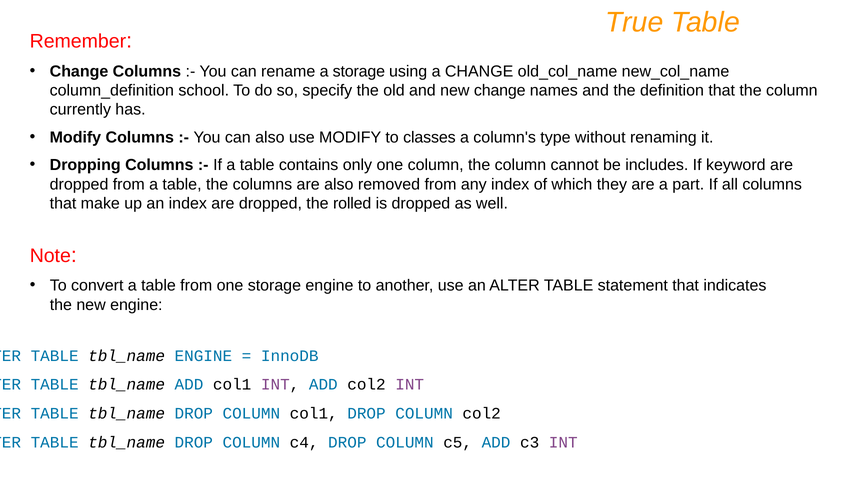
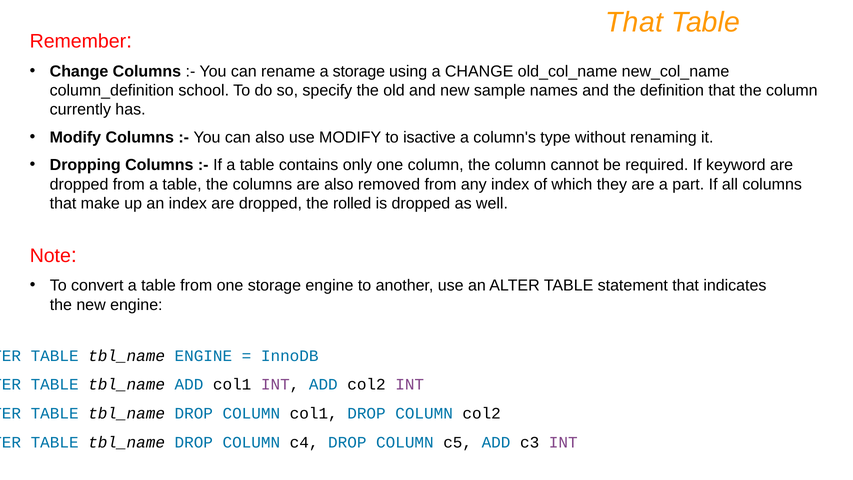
True: True -> That (634, 22)
new change: change -> sample (500, 90)
classes: classes -> isactive (429, 137)
includes: includes -> required (657, 165)
